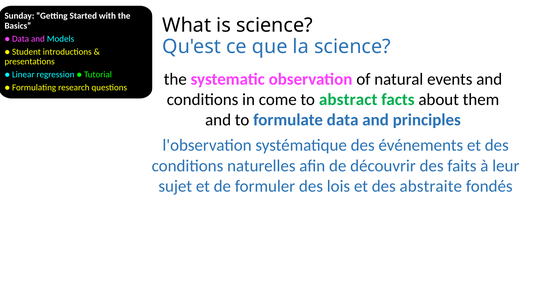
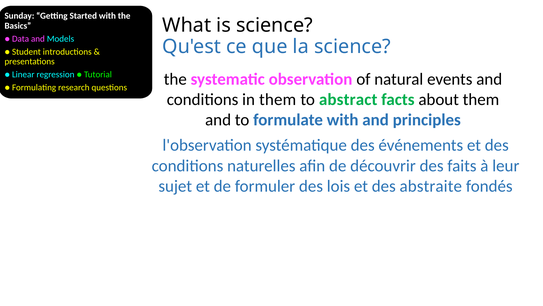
in come: come -> them (278, 99)
formulate data: data -> with (343, 120)
